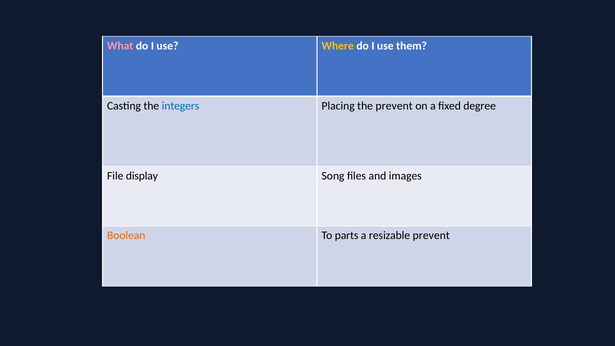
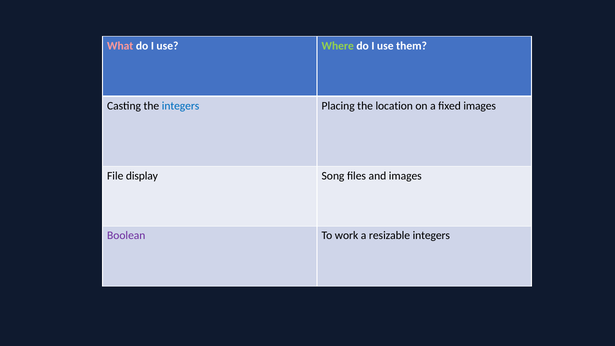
Where colour: yellow -> light green (338, 46)
the prevent: prevent -> location (394, 106)
fixed degree: degree -> images (480, 106)
Boolean colour: orange -> purple (126, 236)
parts: parts -> work (347, 236)
resizable prevent: prevent -> integers (431, 236)
